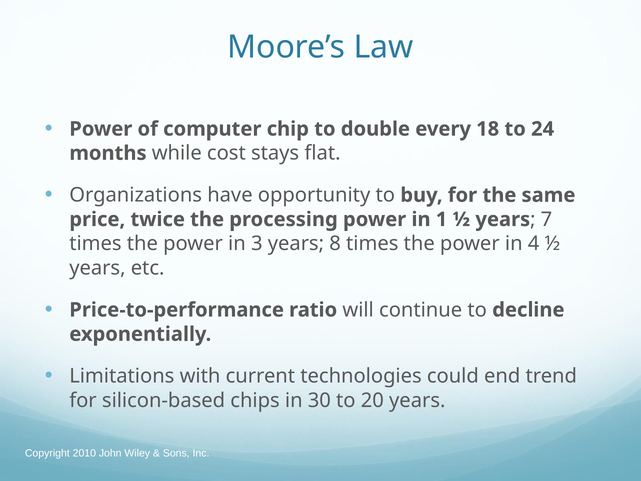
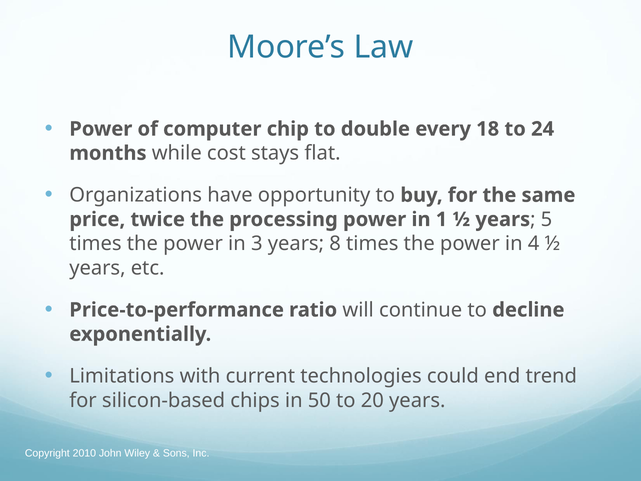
7: 7 -> 5 (547, 219)
30: 30 -> 50 (319, 400)
